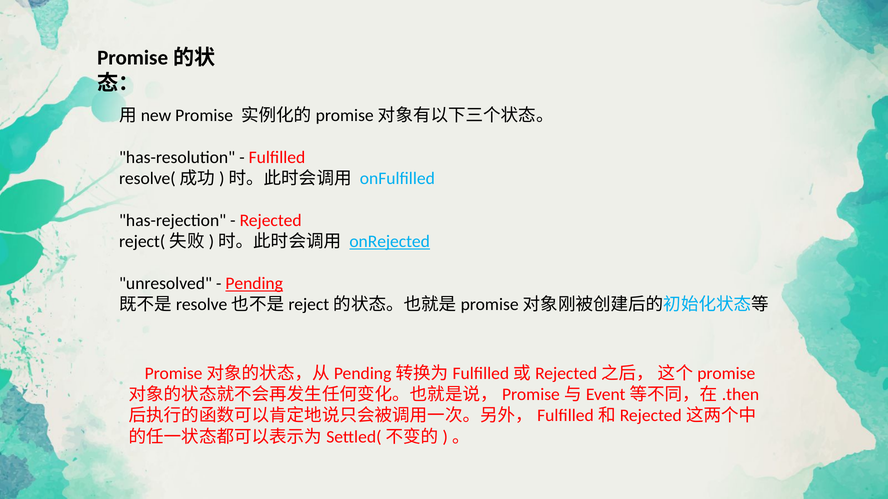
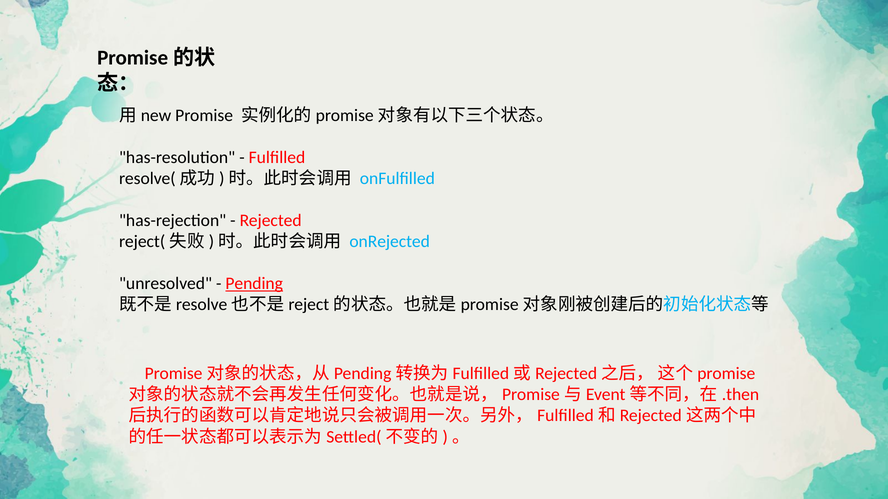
onRejected underline: present -> none (390, 242)
